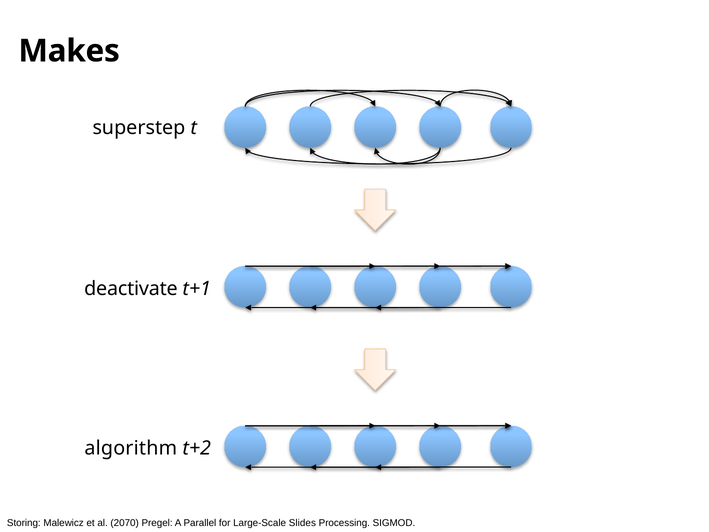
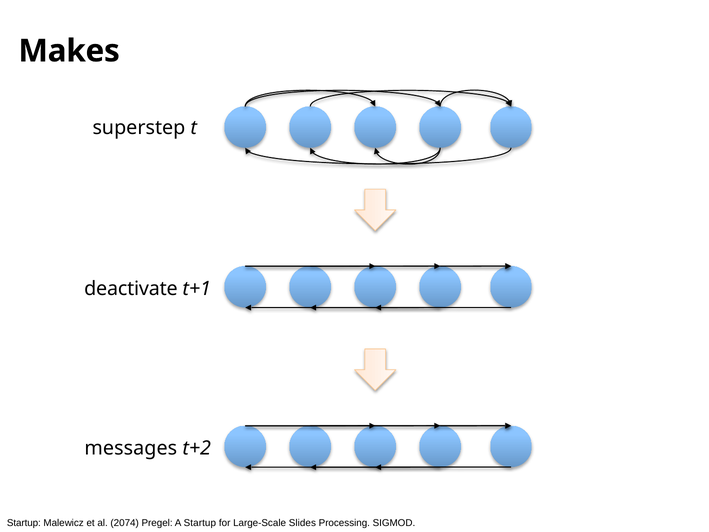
algorithm: algorithm -> messages (131, 448)
Storing: Storing -> Startup (24, 523)
2070: 2070 -> 2074 (125, 523)
A Parallel: Parallel -> Startup (200, 523)
